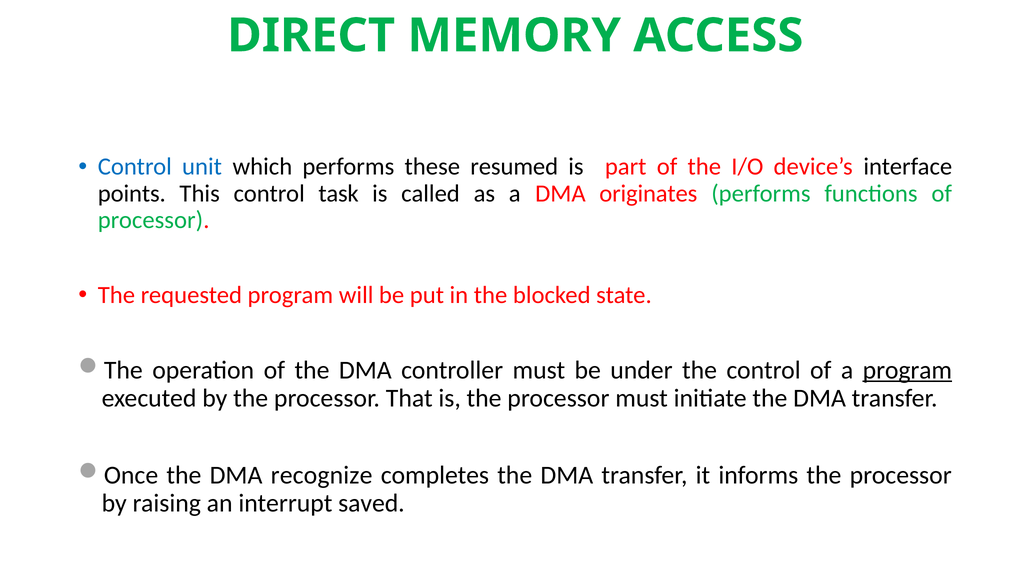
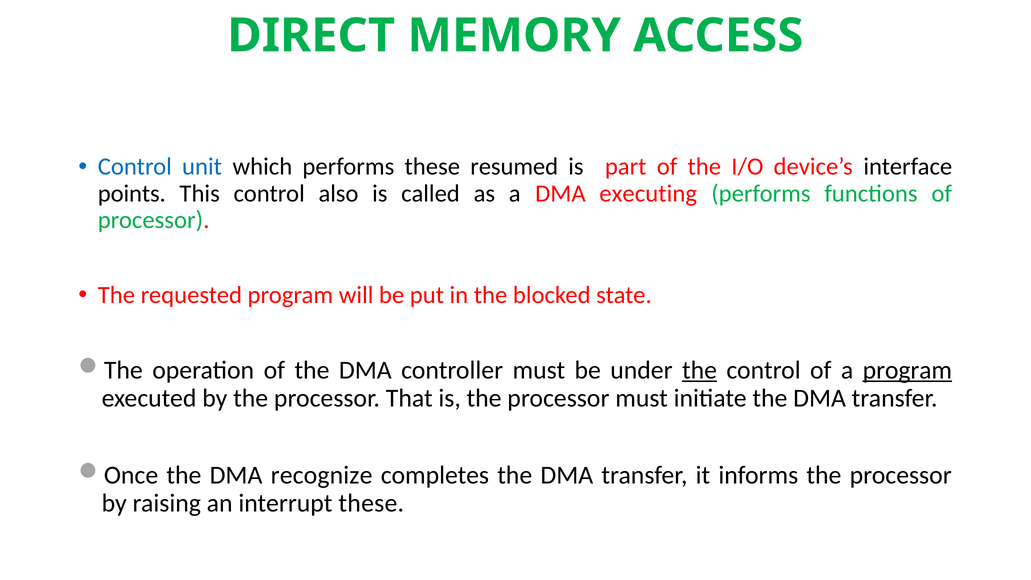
task: task -> also (338, 193)
originates: originates -> executing (648, 193)
the underline: none -> present (700, 370)
interrupt saved: saved -> these (371, 503)
